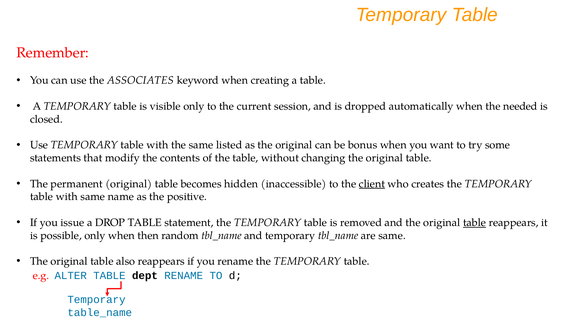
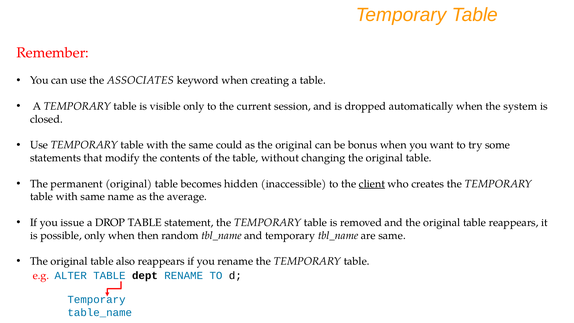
needed: needed -> system (520, 106)
listed: listed -> could (229, 145)
positive: positive -> average (187, 197)
table underline: present -> none (475, 222)
